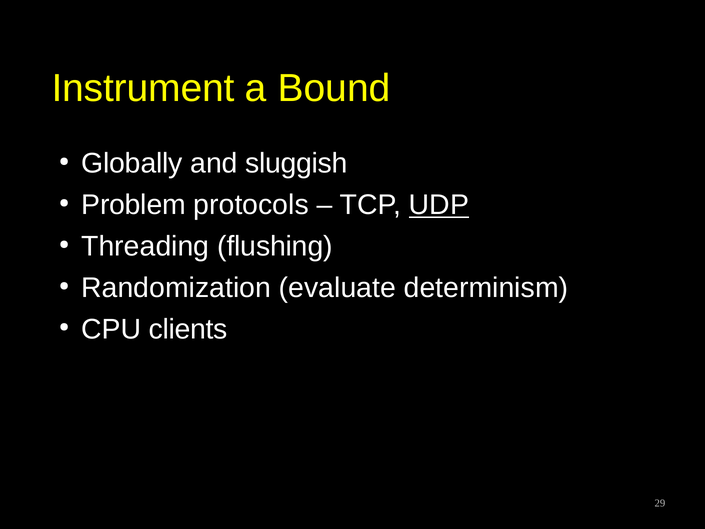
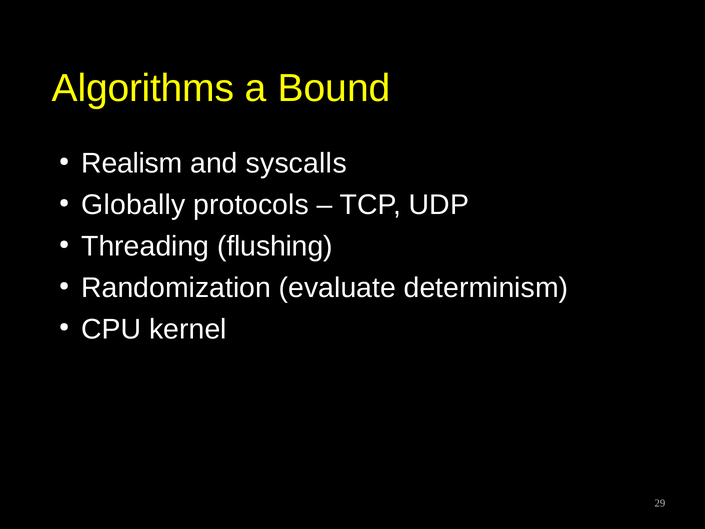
Instrument: Instrument -> Algorithms (143, 88)
Globally: Globally -> Realism (132, 164)
sluggish: sluggish -> syscalls (296, 164)
Problem: Problem -> Globally (133, 205)
UDP underline: present -> none (439, 205)
clients: clients -> kernel (188, 329)
